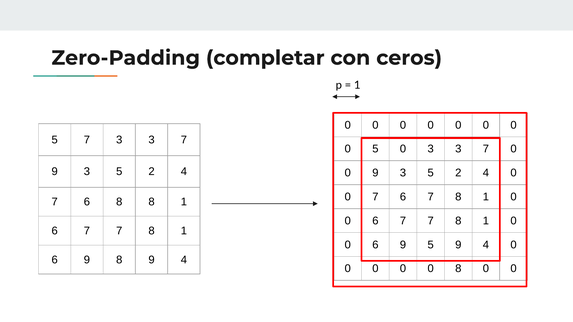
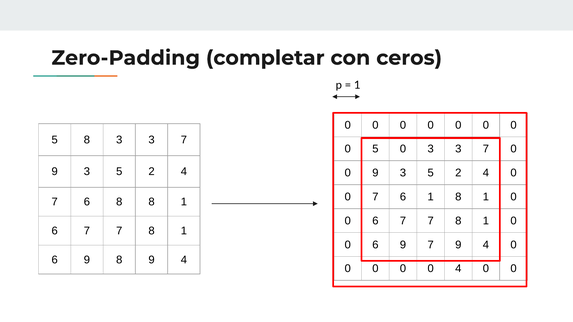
5 7: 7 -> 8 (87, 140)
7 6 7: 7 -> 1 (431, 197)
9 5: 5 -> 7 (431, 245)
0 8: 8 -> 4 (458, 269)
